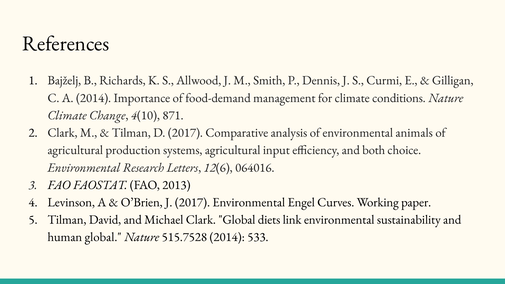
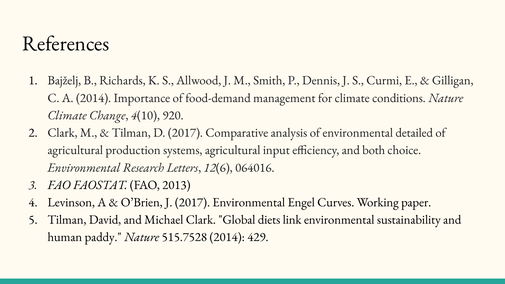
871: 871 -> 920 (173, 115)
animals: animals -> detailed (414, 133)
human global: global -> paddy (103, 237)
533: 533 -> 429 (258, 237)
